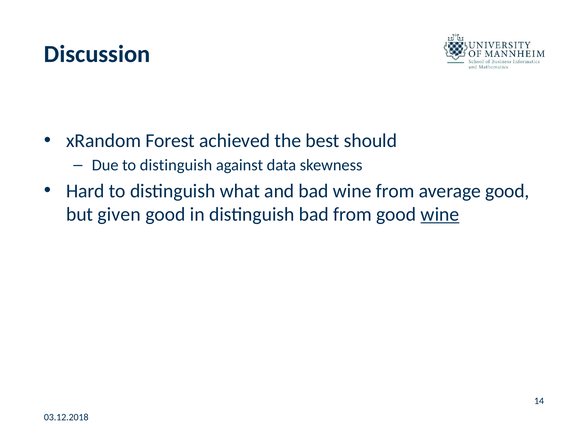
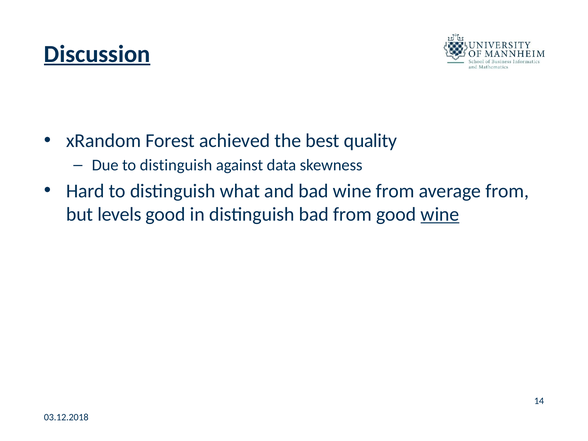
Discussion underline: none -> present (97, 54)
should: should -> quality (371, 141)
average good: good -> from (507, 191)
given: given -> levels (119, 214)
